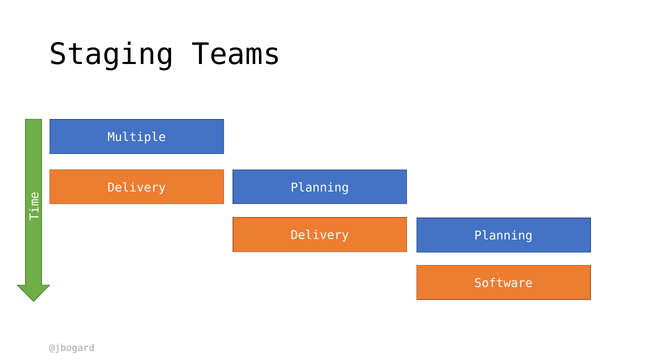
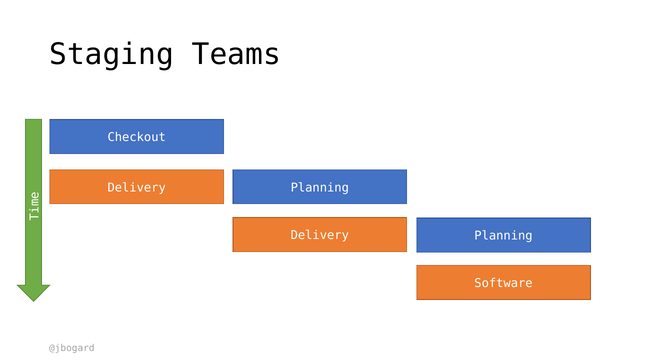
Multiple: Multiple -> Checkout (137, 137)
